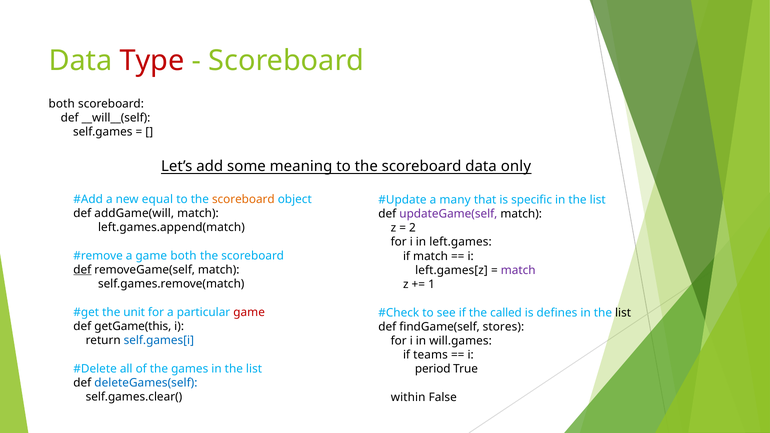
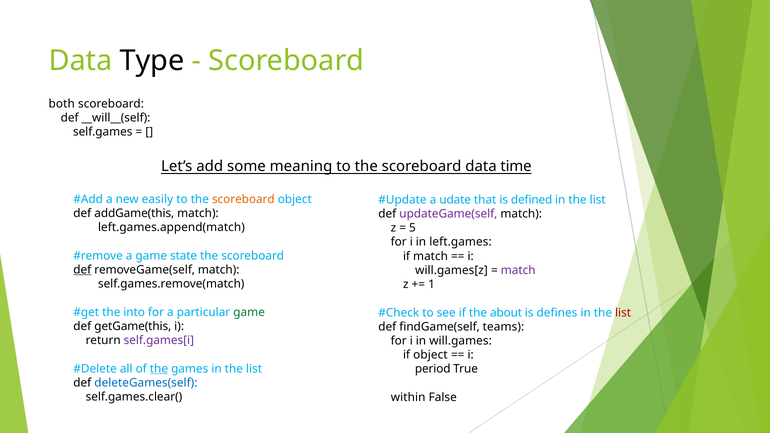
Type colour: red -> black (152, 61)
only: only -> time (516, 166)
equal: equal -> easily (157, 199)
many: many -> udate (455, 200)
specific: specific -> defined (532, 200)
addGame(will: addGame(will -> addGame(this (134, 213)
2: 2 -> 5 (412, 228)
game both: both -> state (184, 256)
left.games[z: left.games[z -> will.games[z (452, 270)
unit: unit -> into (134, 312)
game colour: red -> green (249, 312)
called: called -> about (506, 313)
list colour: black -> red (623, 313)
stores: stores -> teams (503, 327)
self.games[i colour: blue -> purple (159, 341)
if teams: teams -> object (430, 355)
the underline: none -> present (159, 369)
